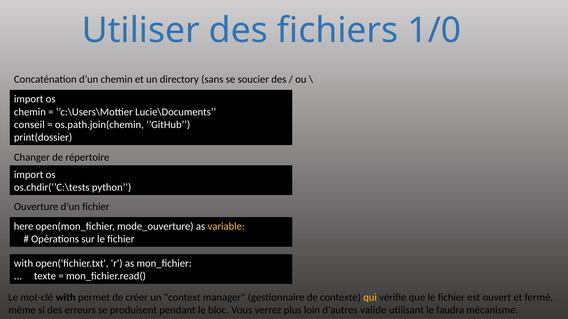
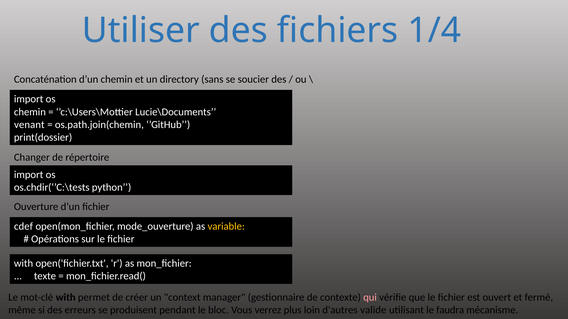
1/0: 1/0 -> 1/4 (434, 31)
conseil: conseil -> venant (29, 125)
here: here -> cdef (23, 227)
qui colour: yellow -> pink (370, 298)
